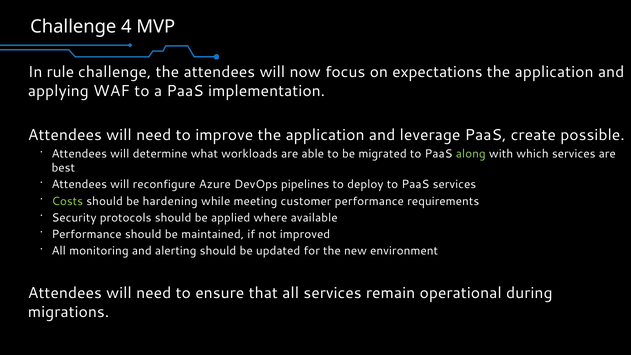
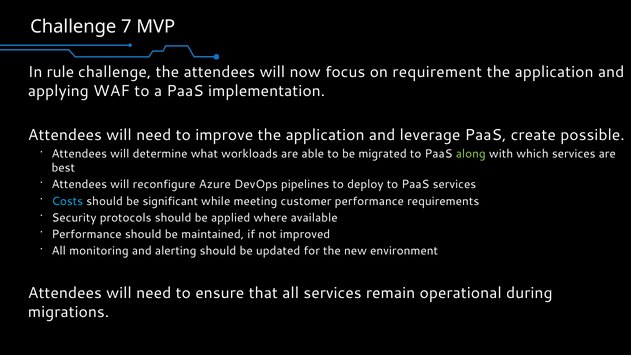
4: 4 -> 7 (126, 26)
expectations: expectations -> requirement (437, 72)
Costs colour: light green -> light blue (67, 201)
hardening: hardening -> significant (170, 201)
